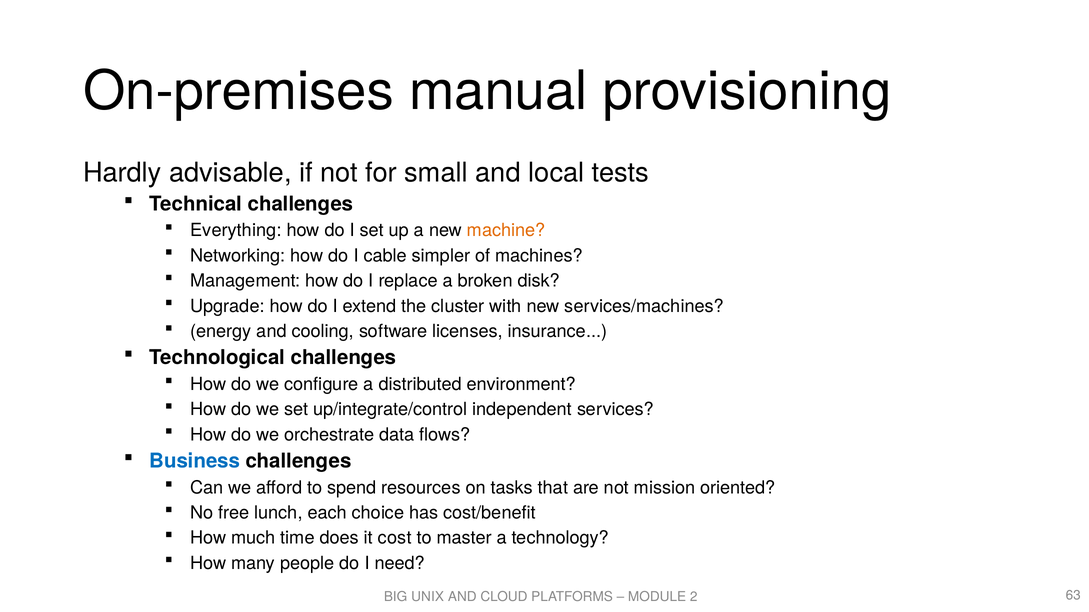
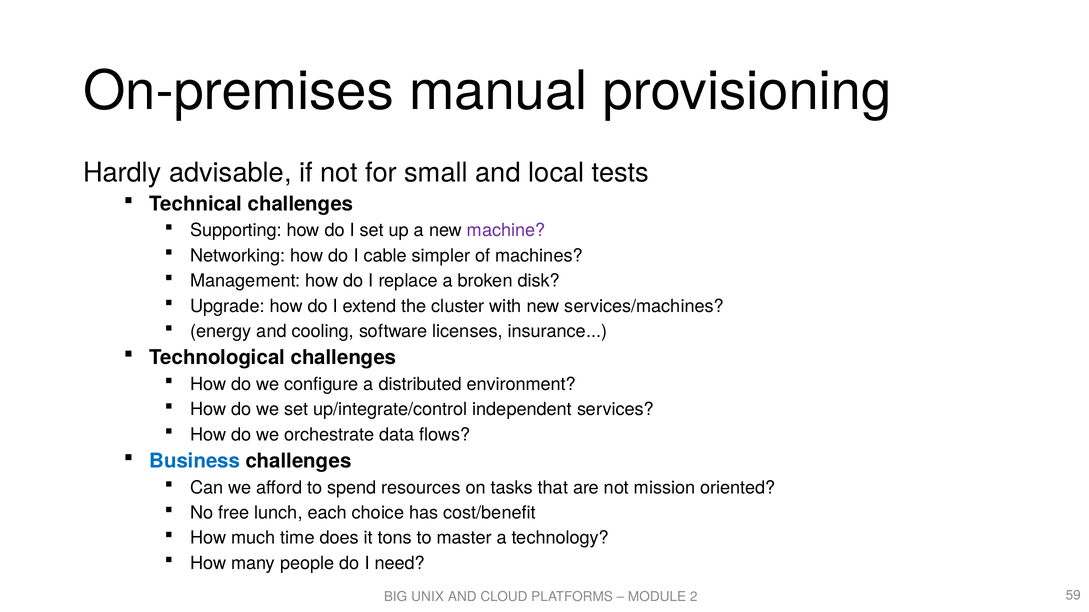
Everything: Everything -> Supporting (236, 231)
machine colour: orange -> purple (506, 231)
cost: cost -> tons (395, 538)
63: 63 -> 59 (1073, 596)
